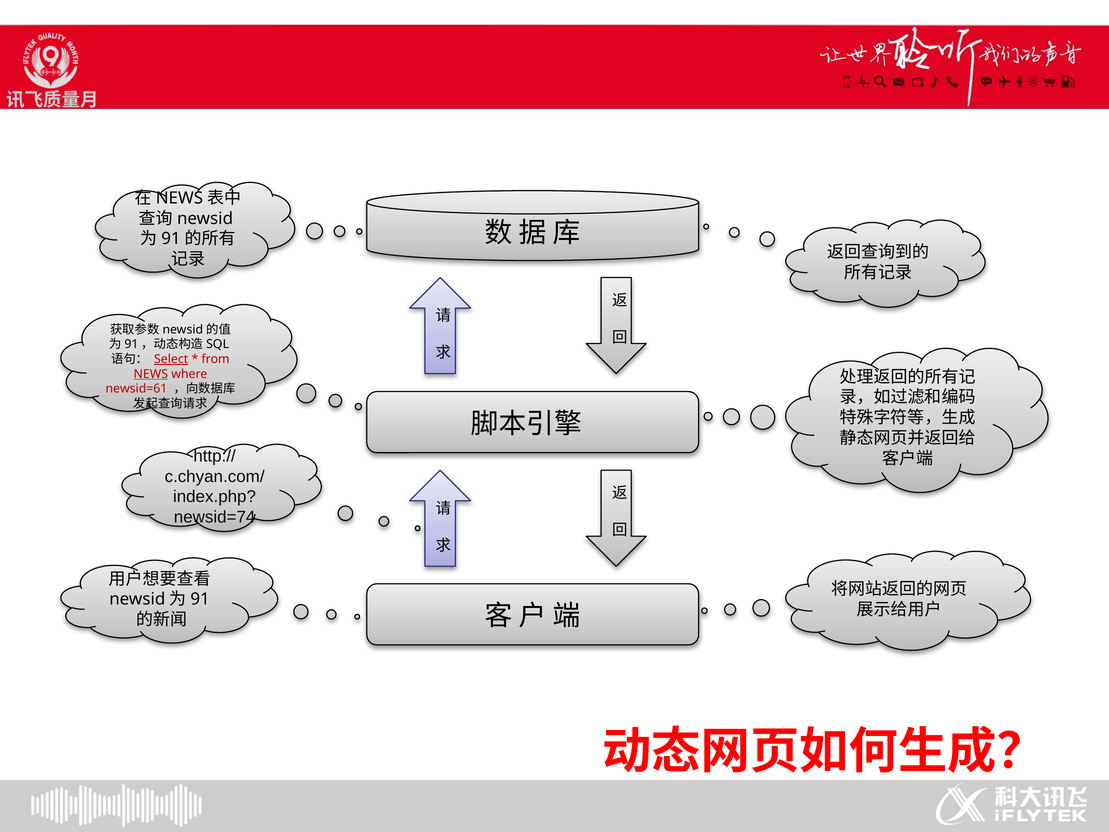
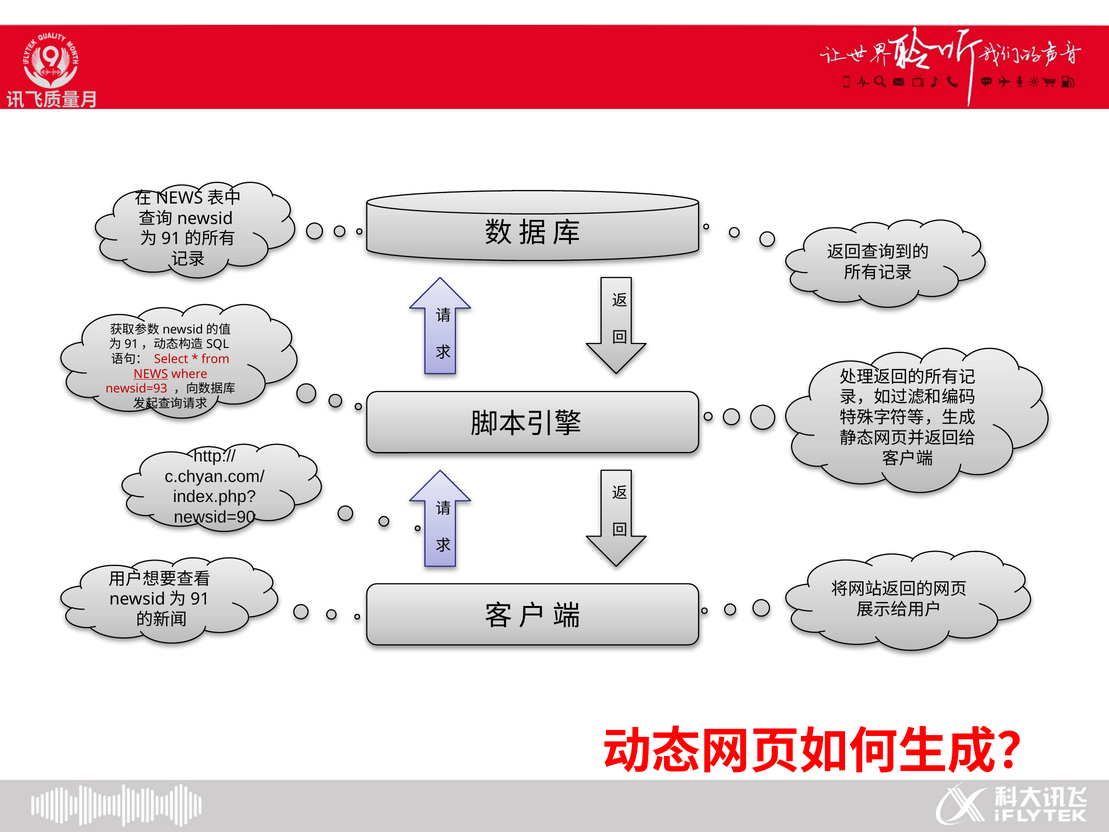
Select underline: present -> none (171, 359)
newsid=61: newsid=61 -> newsid=93 (136, 389)
newsid=74: newsid=74 -> newsid=90 (215, 517)
